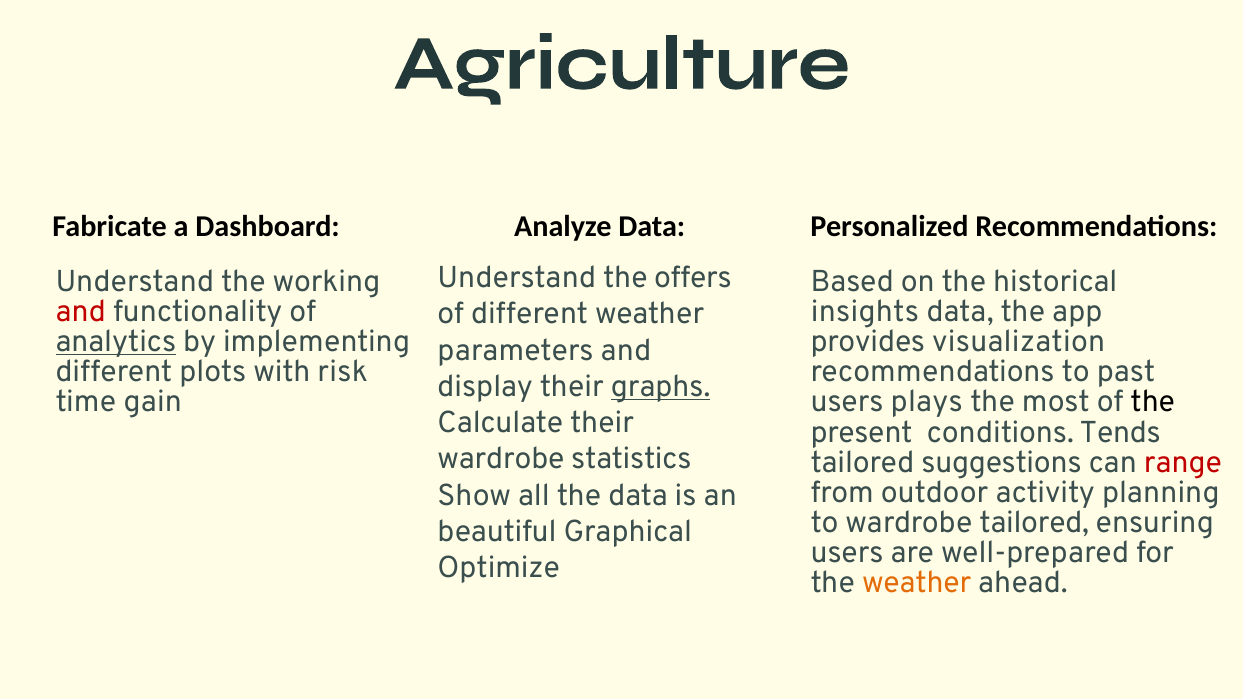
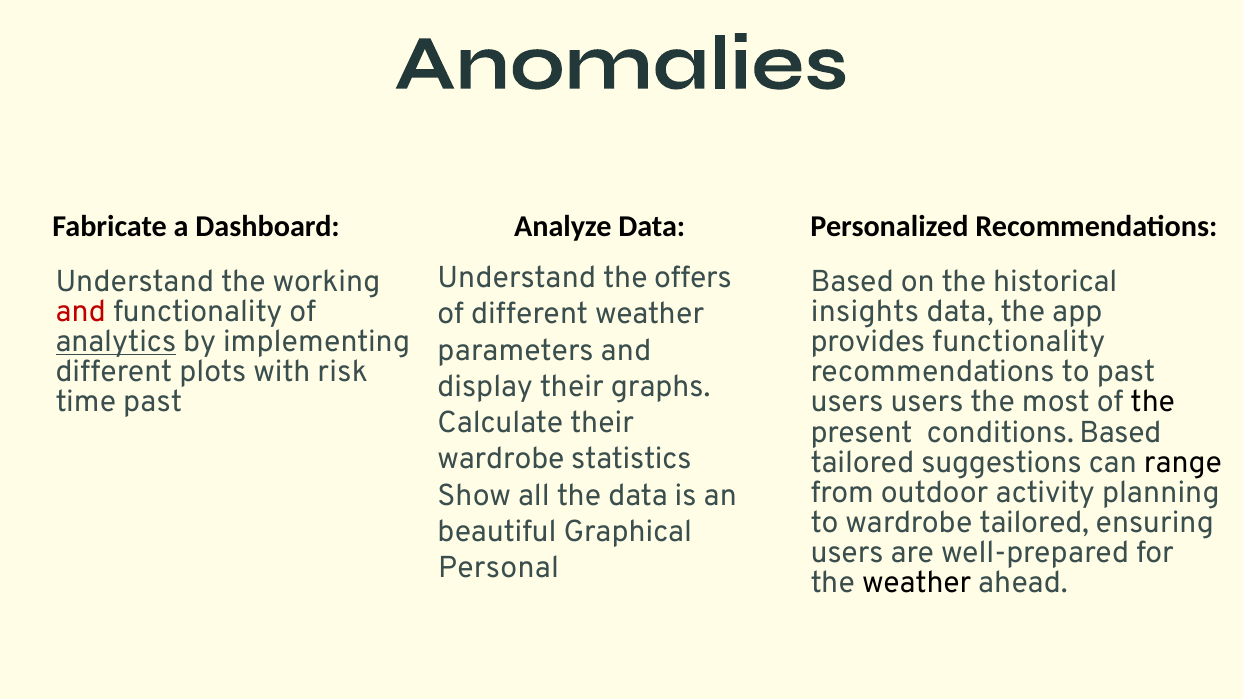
Agriculture: Agriculture -> Anomalies (621, 63)
provides visualization: visualization -> functionality (1019, 342)
graphs underline: present -> none (661, 387)
time gain: gain -> past (153, 402)
users plays: plays -> users (927, 402)
conditions Tends: Tends -> Based (1120, 432)
range colour: red -> black (1183, 462)
Optimize: Optimize -> Personal (499, 568)
weather colour: orange -> black (917, 583)
